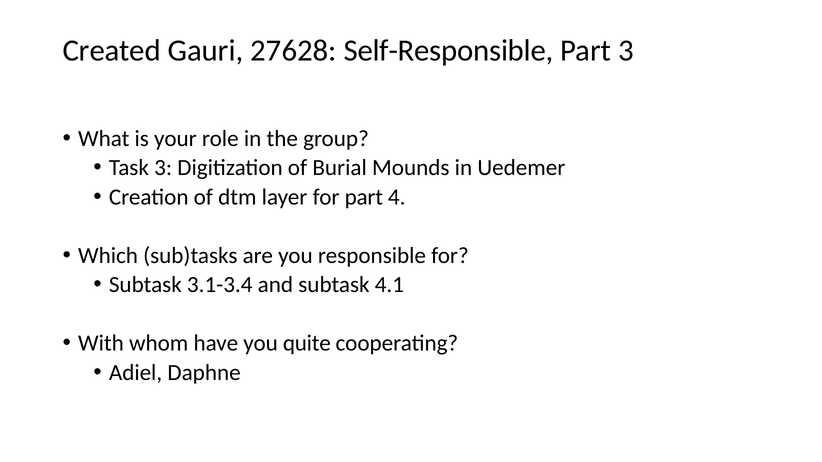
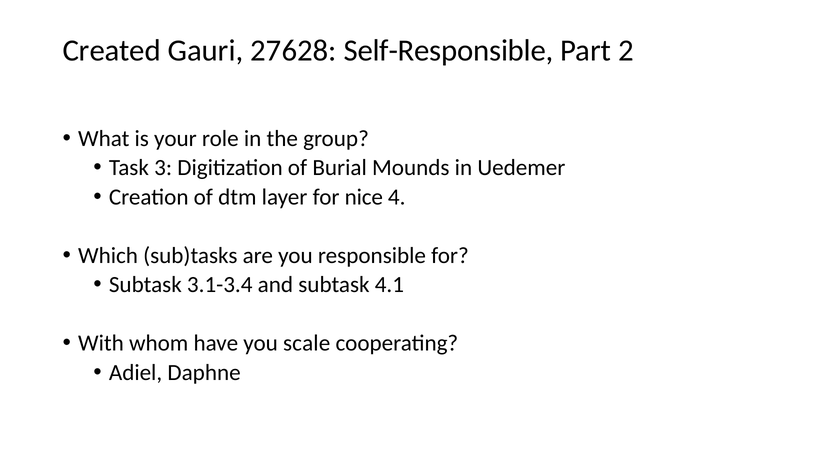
Part 3: 3 -> 2 (626, 51)
for part: part -> nice (364, 197)
quite: quite -> scale (307, 343)
